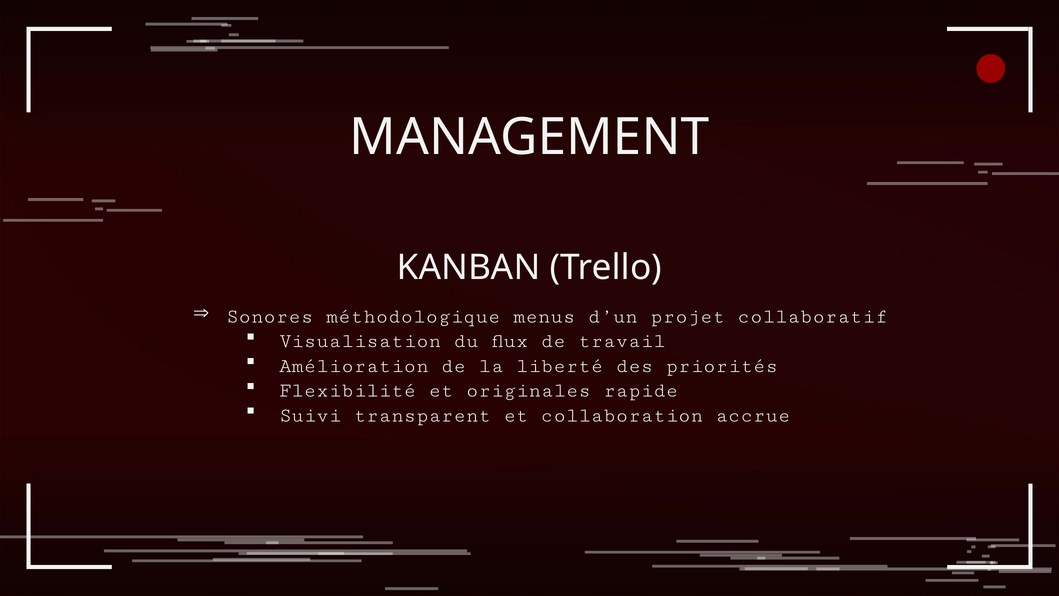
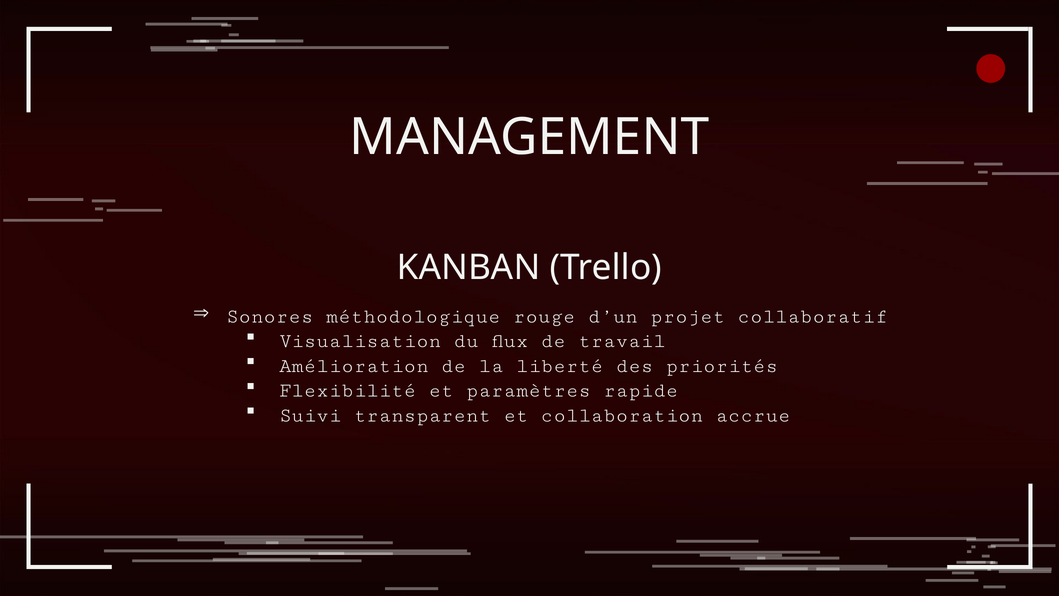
menus: menus -> rouge (544, 316)
originales: originales -> paramètres (529, 390)
